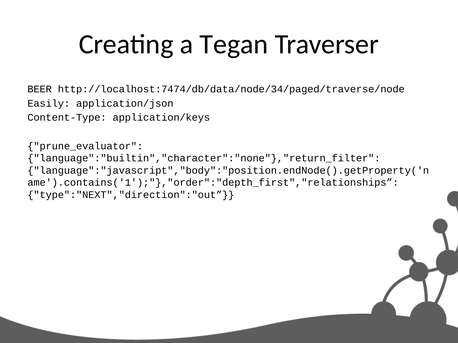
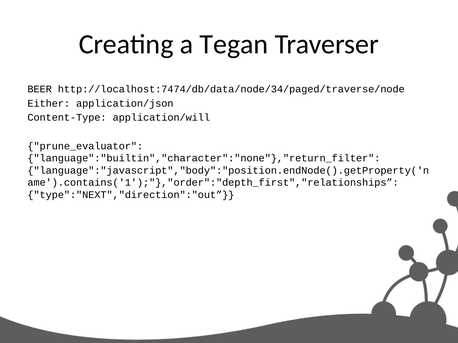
Easily: Easily -> Either (49, 103)
application/keys: application/keys -> application/will (161, 118)
